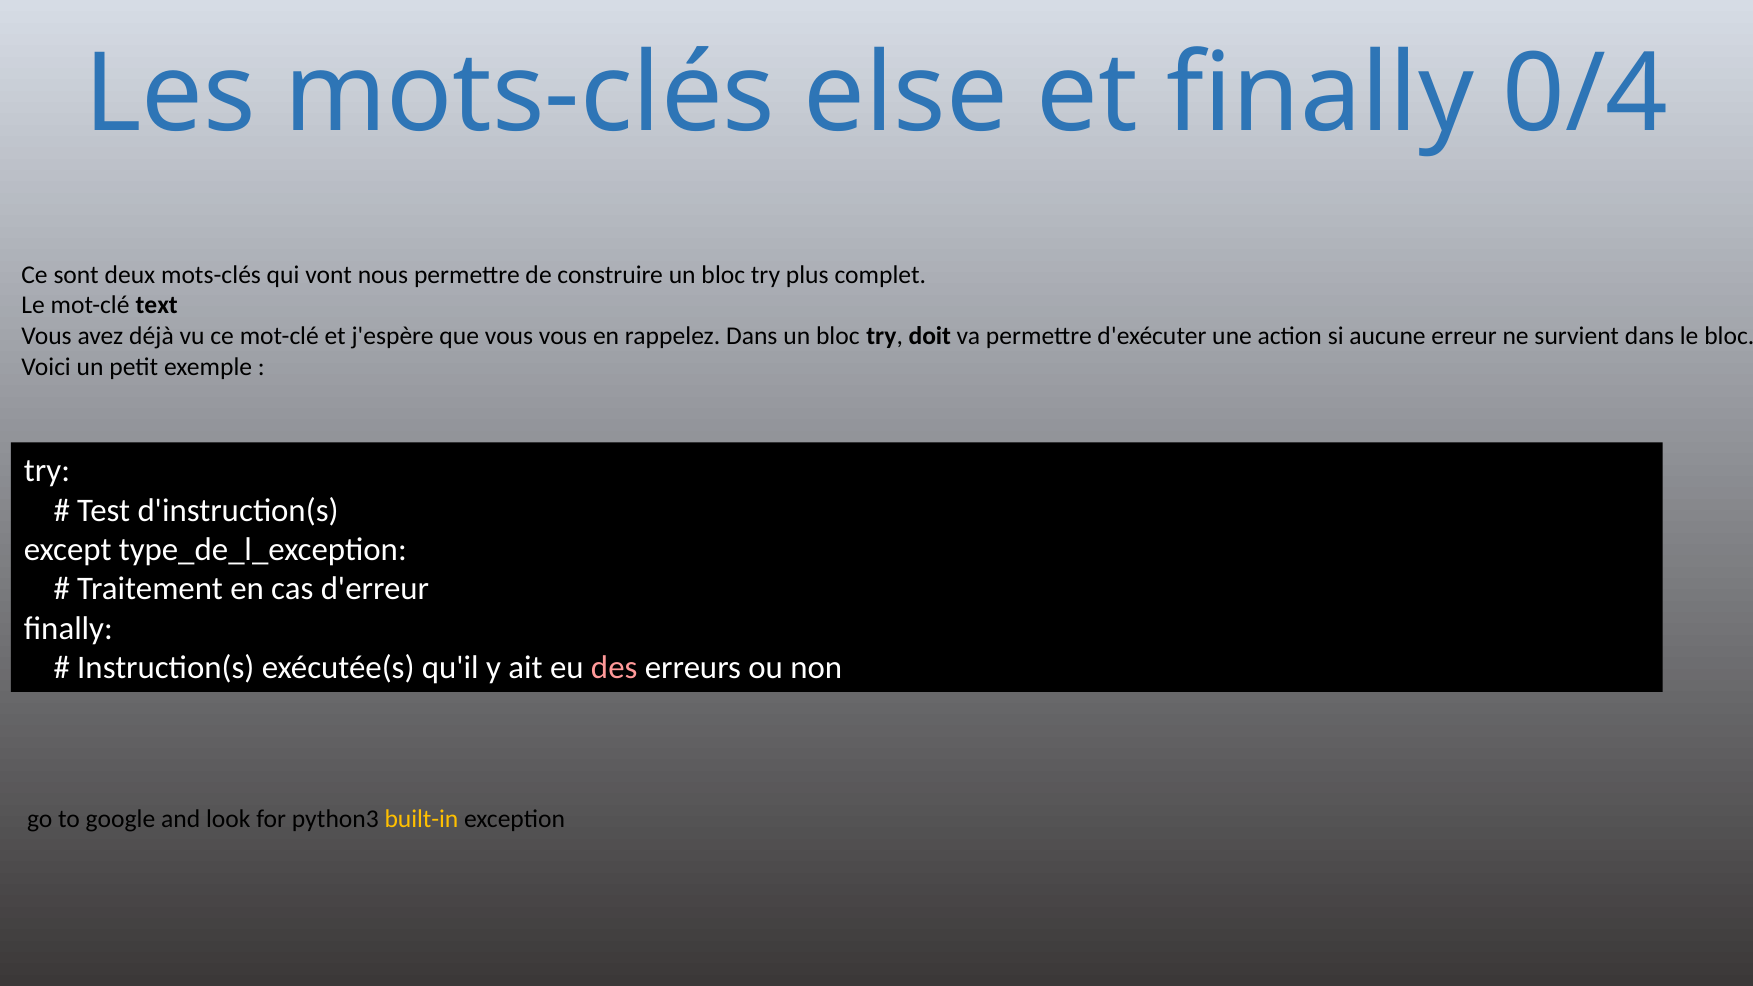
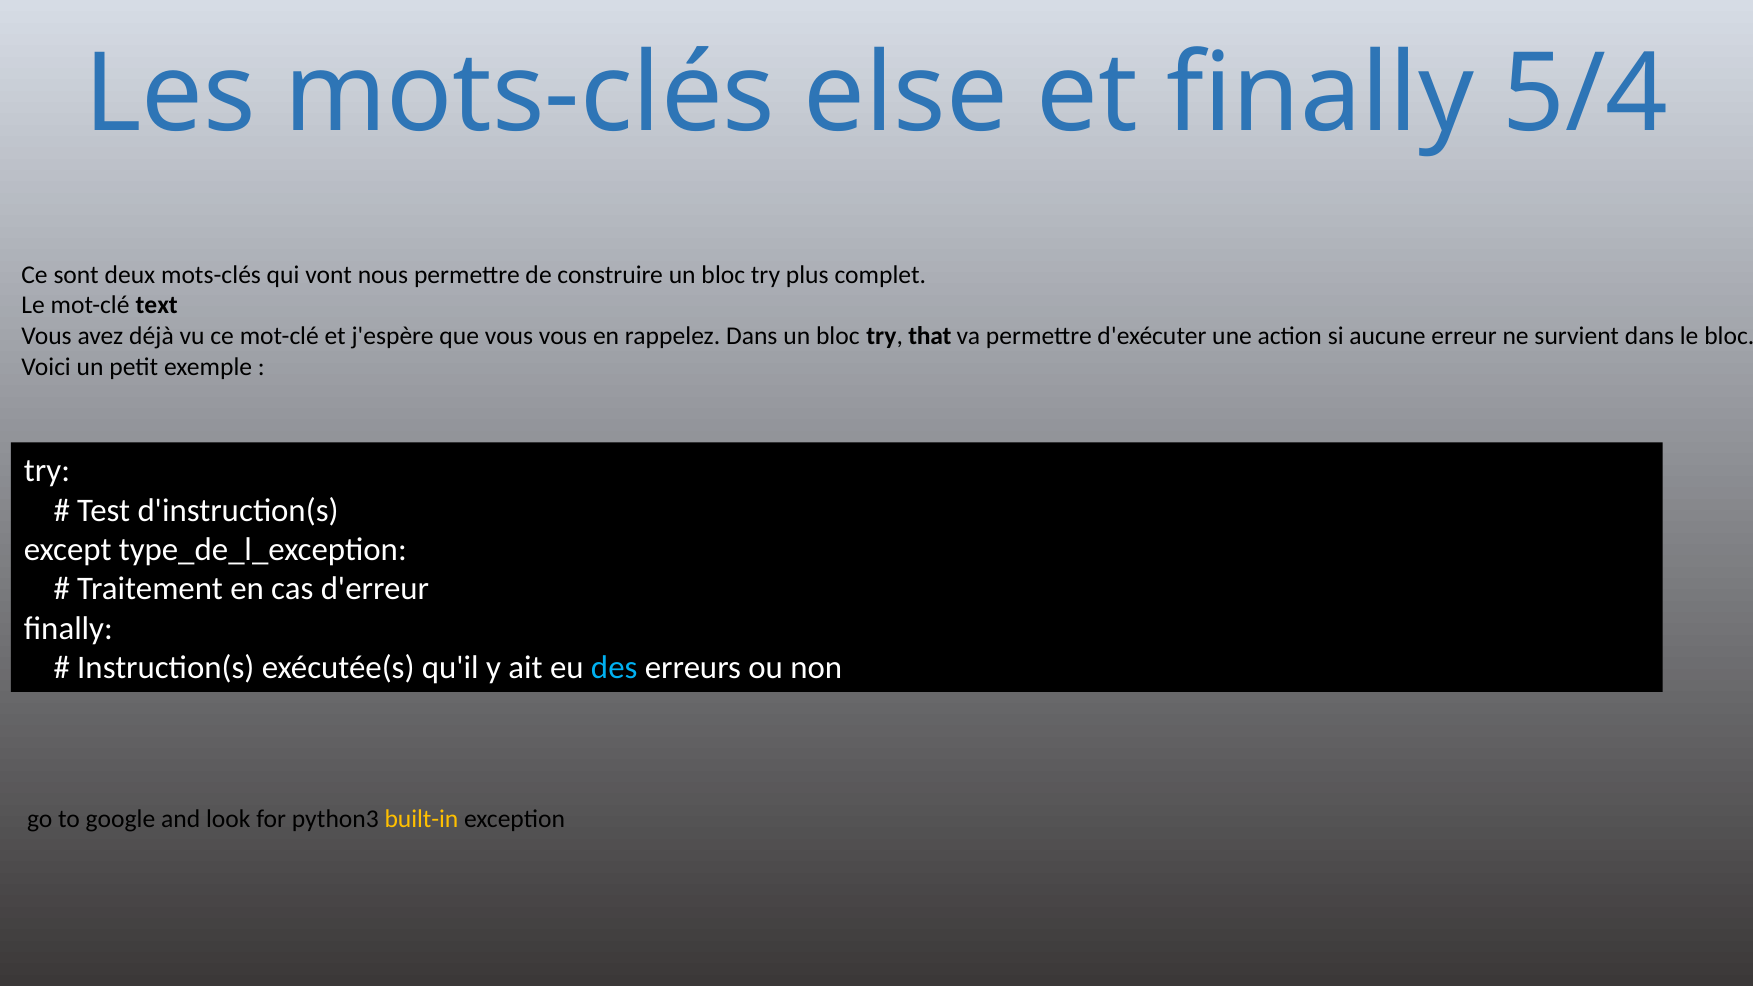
0/4: 0/4 -> 5/4 (1585, 95)
doit: doit -> that (930, 336)
des colour: pink -> light blue (614, 668)
